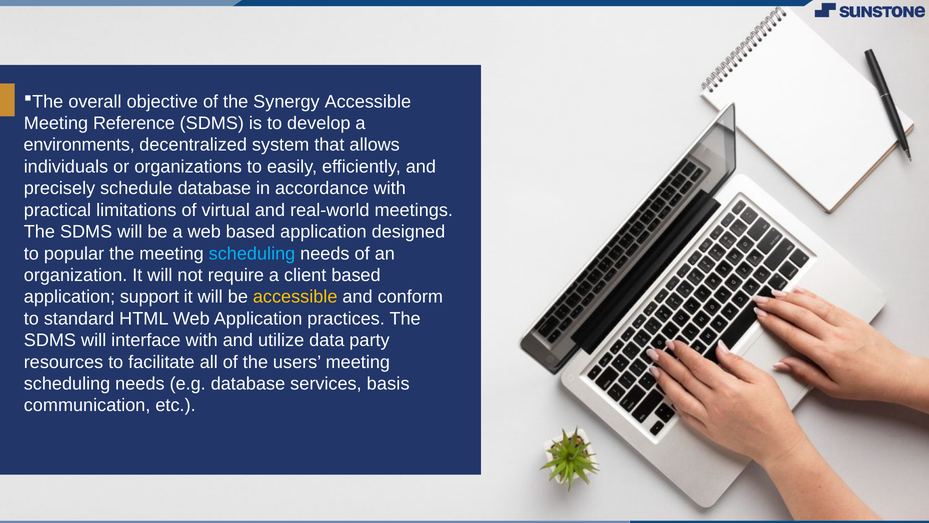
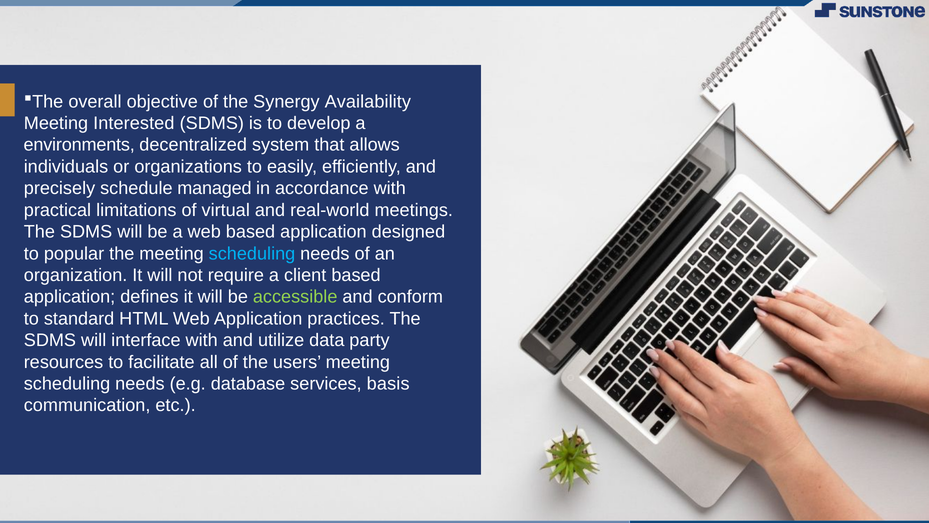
Synergy Accessible: Accessible -> Availability (368, 102)
Reference: Reference -> Interested (134, 123)
schedule database: database -> managed (214, 188)
support: support -> defines (149, 297)
accessible colour: yellow -> light green (295, 297)
